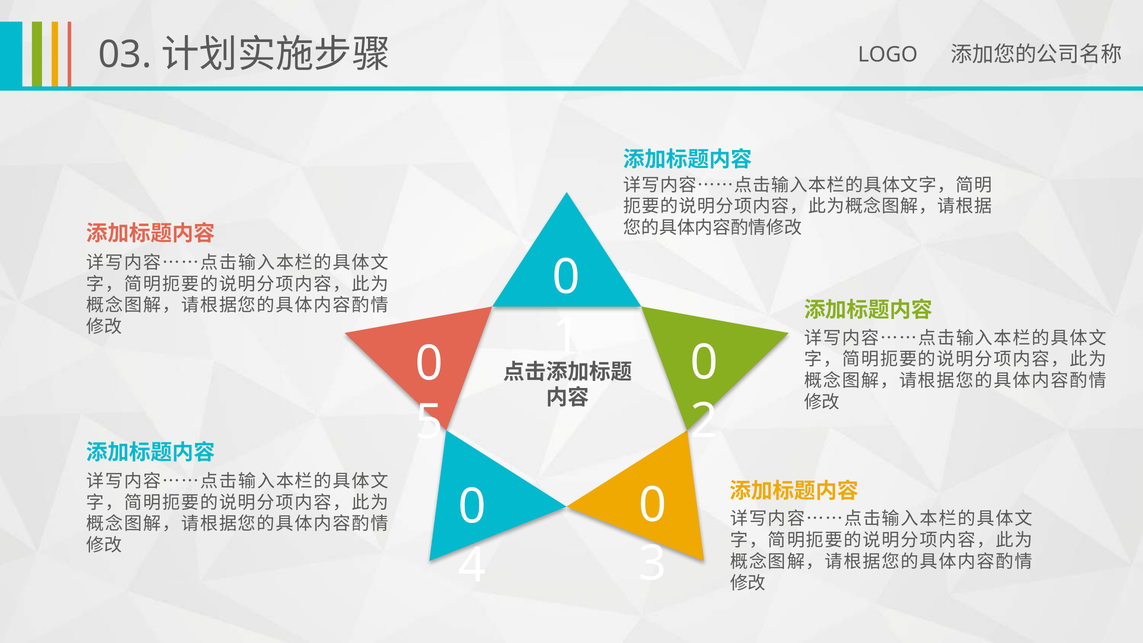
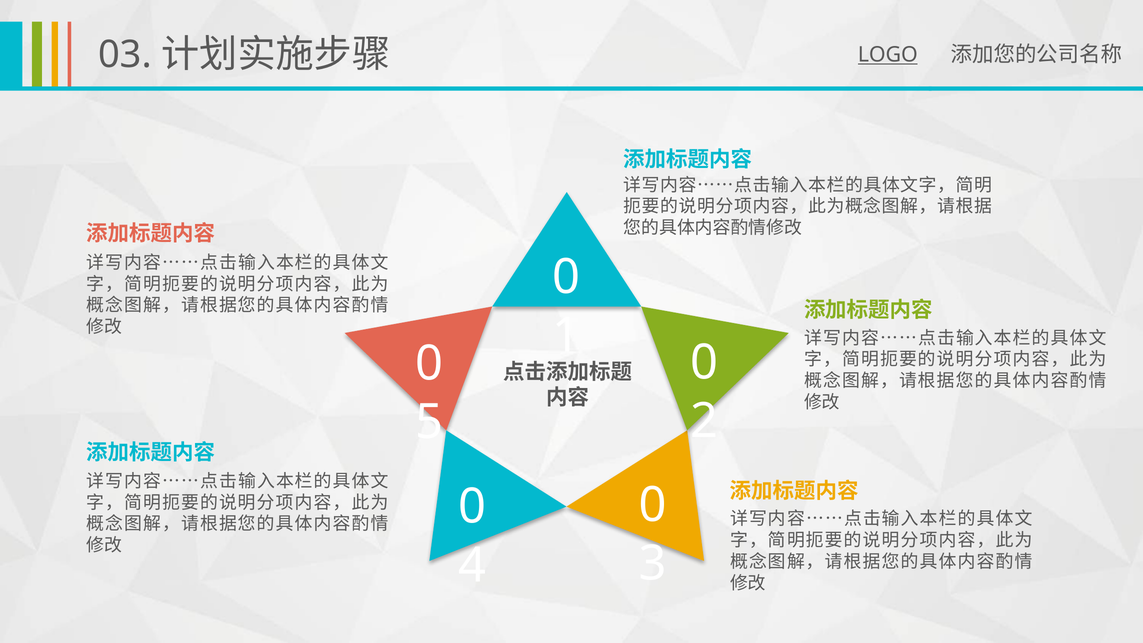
LOGO underline: none -> present (888, 55)
